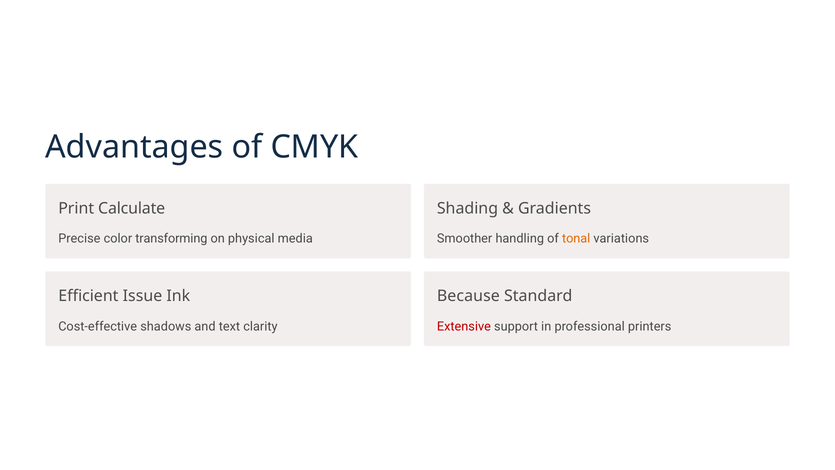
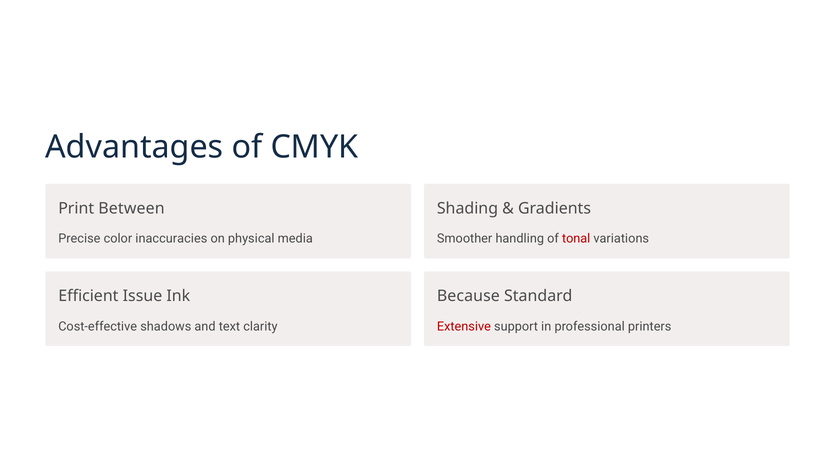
Calculate: Calculate -> Between (132, 208)
transforming: transforming -> inaccuracies (171, 239)
tonal colour: orange -> red (576, 239)
